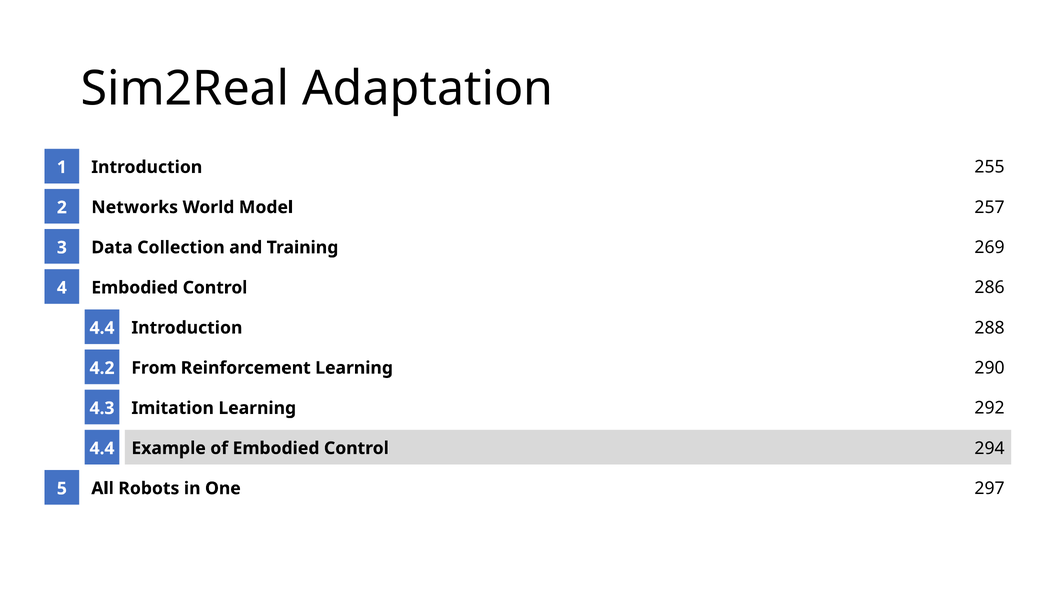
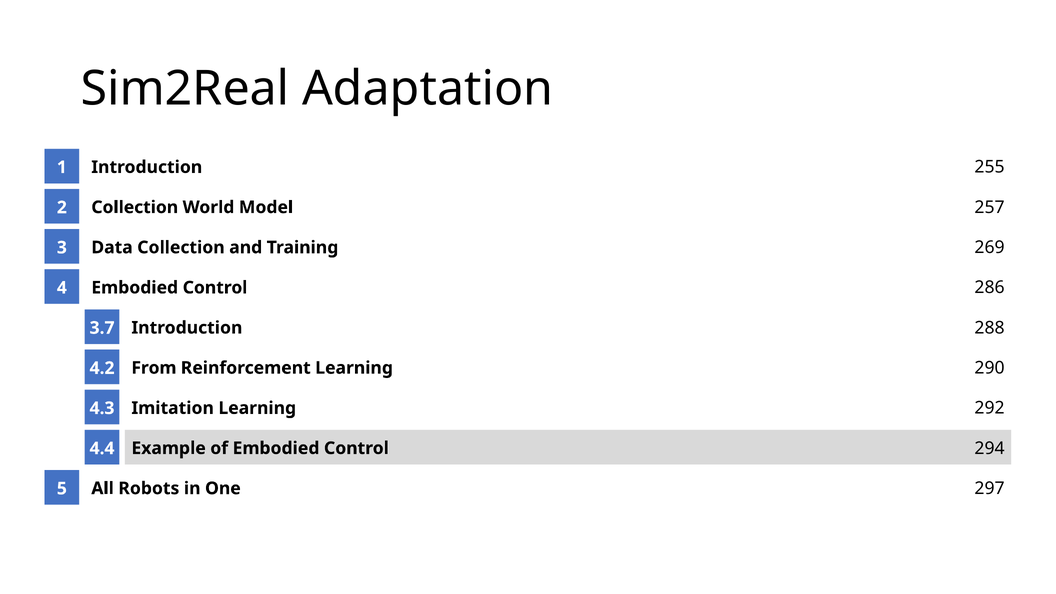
Networks: Networks -> Collection (135, 207)
4.4: 4.4 -> 3.7 (102, 328)
